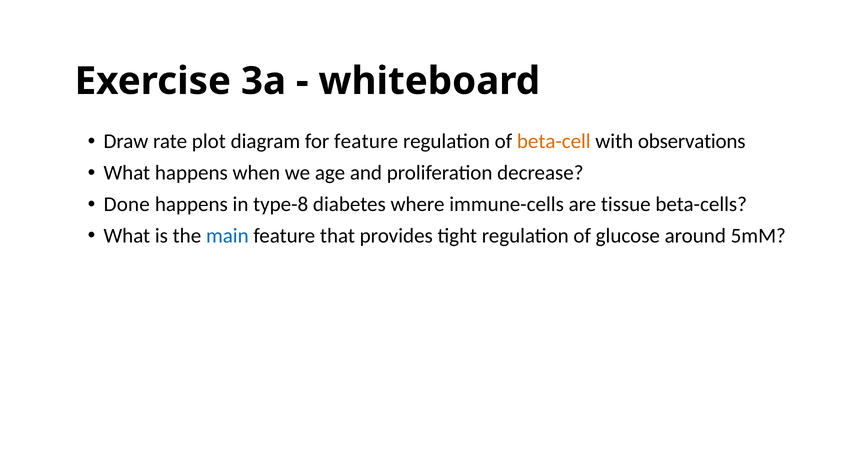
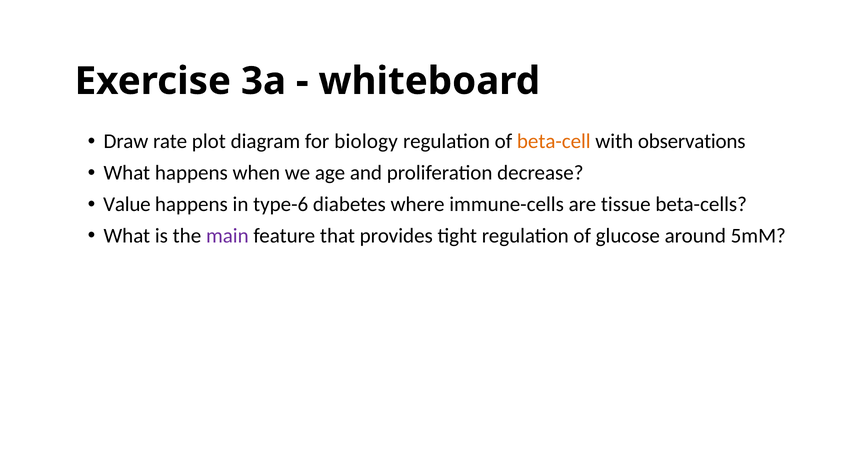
for feature: feature -> biology (366, 142)
Done: Done -> Value (127, 204)
type-8: type-8 -> type-6 (281, 204)
main colour: blue -> purple (227, 236)
